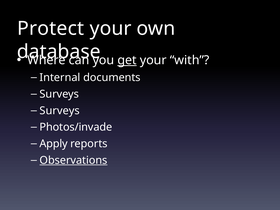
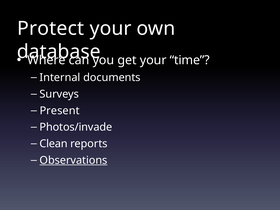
get underline: present -> none (127, 60)
with: with -> time (190, 60)
Surveys: Surveys -> Present (60, 111)
Apply: Apply -> Clean (54, 144)
